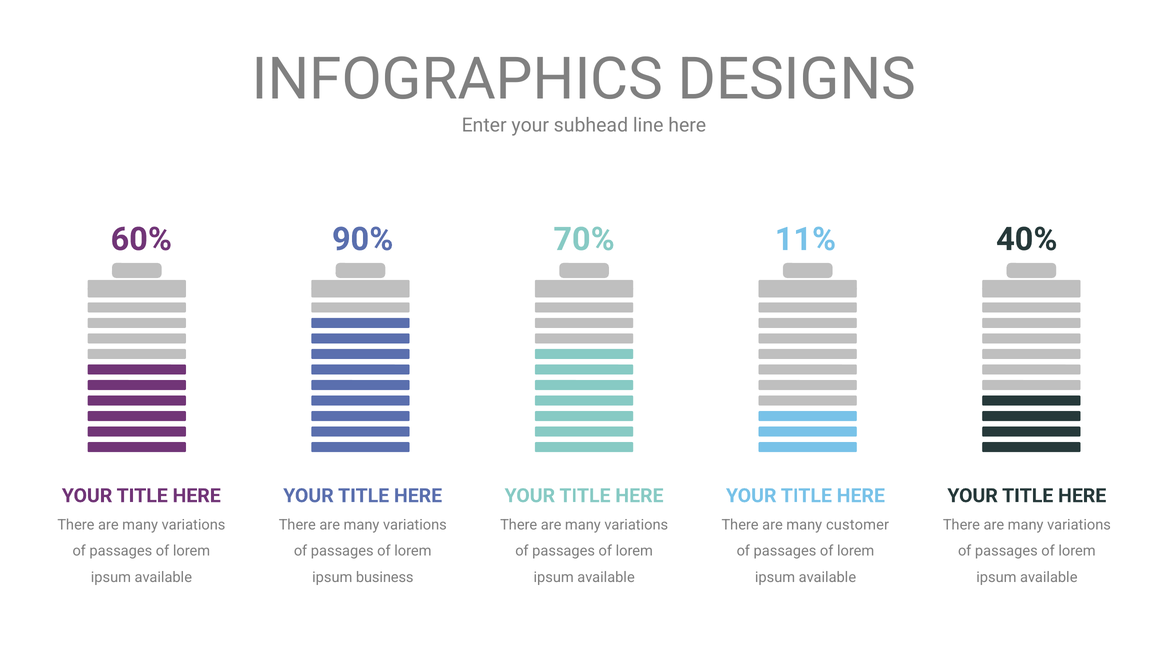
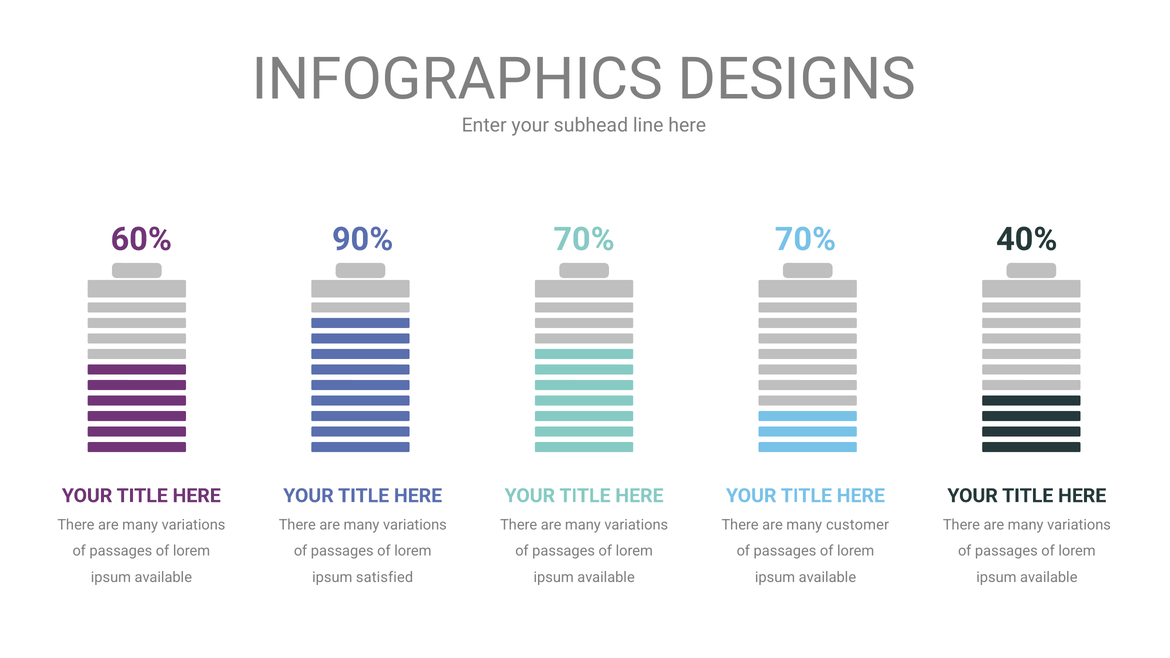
70% 11%: 11% -> 70% (805, 239)
business: business -> satisfied (385, 578)
